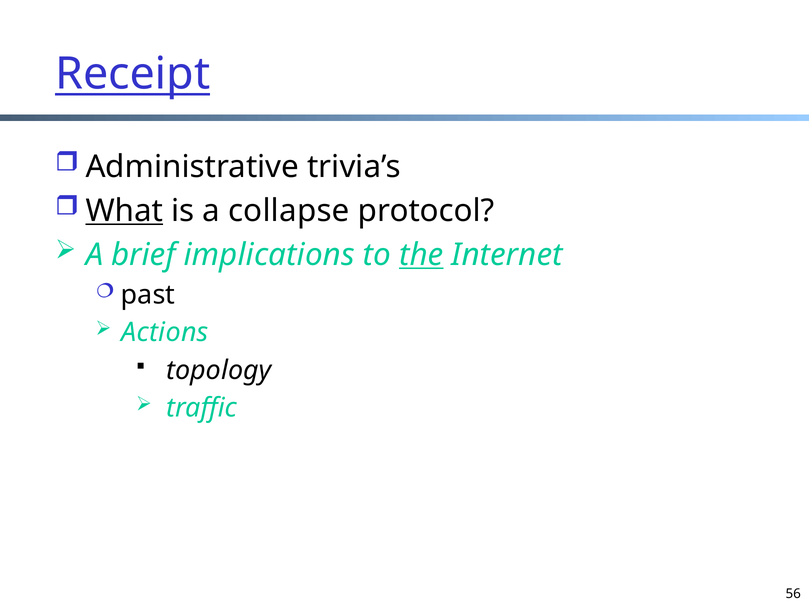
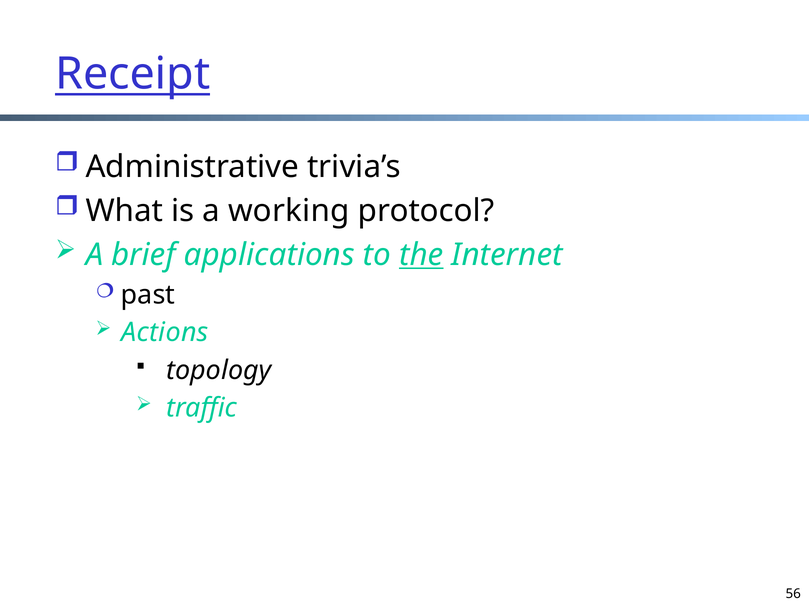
What underline: present -> none (124, 211)
collapse: collapse -> working (289, 211)
implications: implications -> applications (269, 255)
